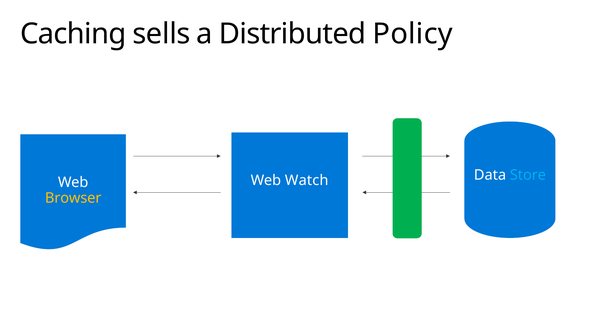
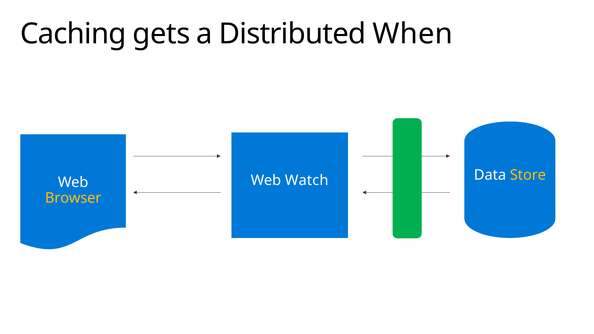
sells: sells -> gets (161, 34)
Policy: Policy -> When (413, 34)
Store colour: light blue -> yellow (528, 175)
